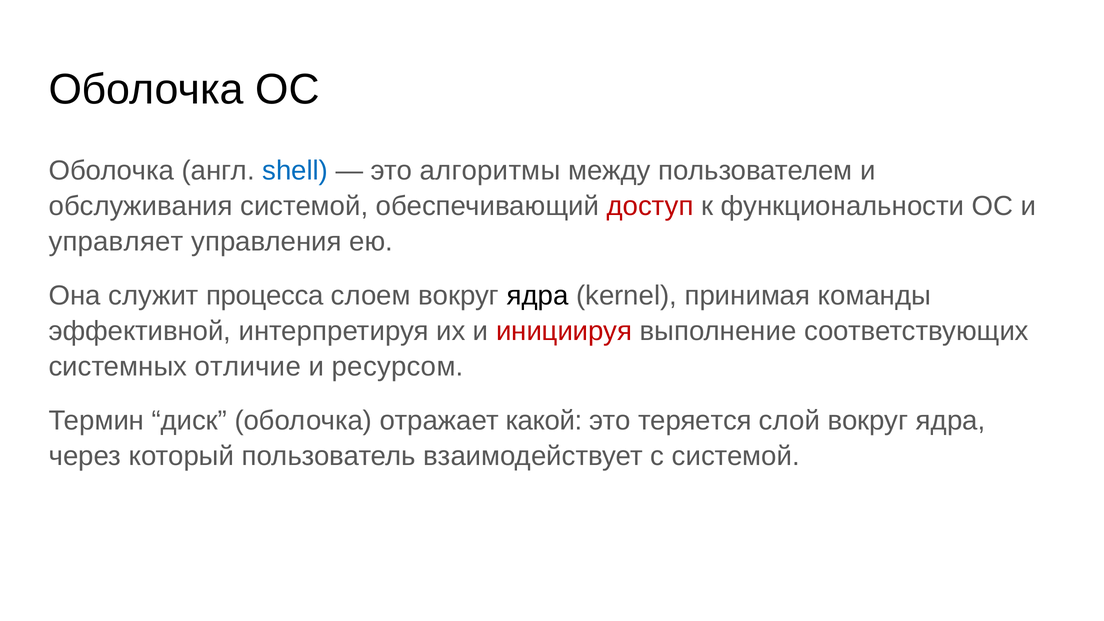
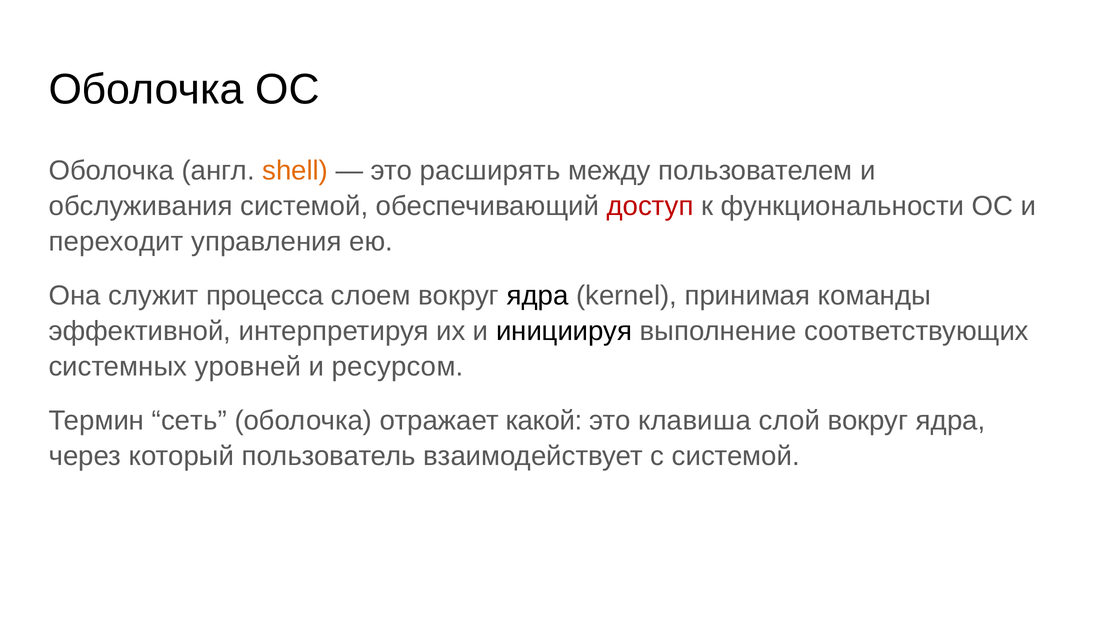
shell colour: blue -> orange (295, 171)
алгоритмы: алгоритмы -> расширять (490, 171)
управляет: управляет -> переходит (116, 242)
инициируя colour: red -> black (564, 331)
отличие: отличие -> уровней (248, 367)
диск: диск -> сеть (189, 421)
теряется: теряется -> клавиша (695, 421)
